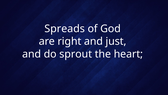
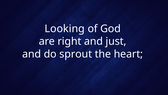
Spreads: Spreads -> Looking (65, 29)
